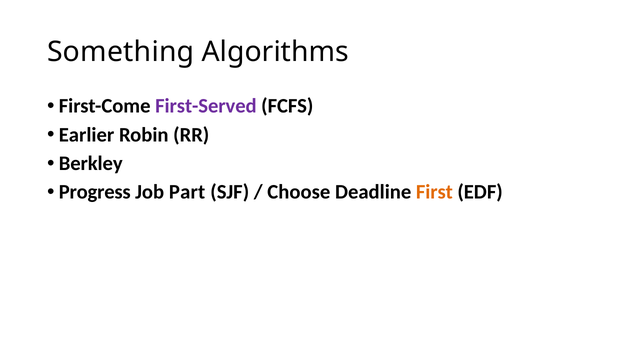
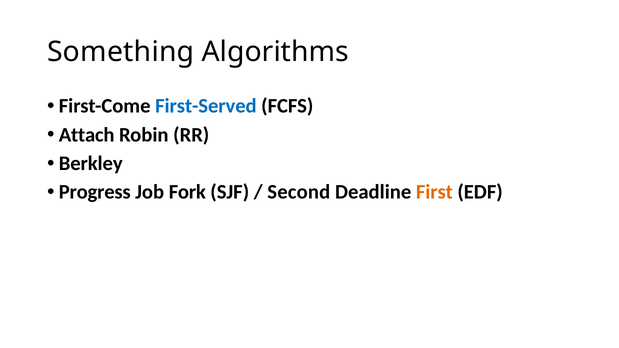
First-Served colour: purple -> blue (206, 106)
Earlier: Earlier -> Attach (87, 135)
Part: Part -> Fork (187, 192)
Choose: Choose -> Second (299, 192)
